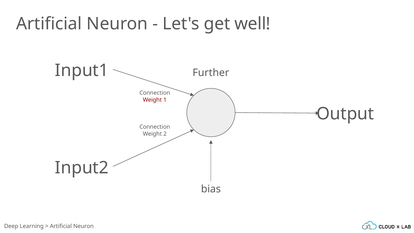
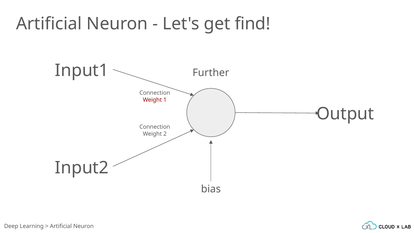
well: well -> find (253, 24)
